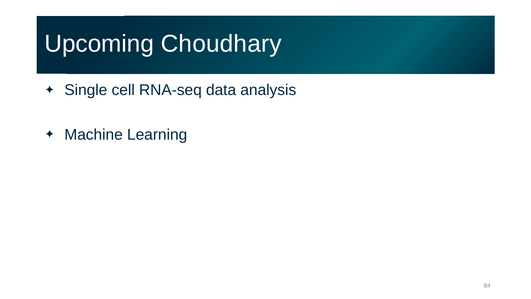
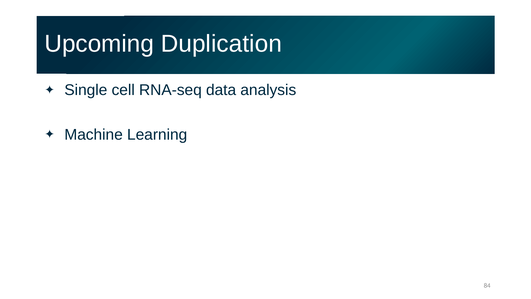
Choudhary: Choudhary -> Duplication (221, 44)
